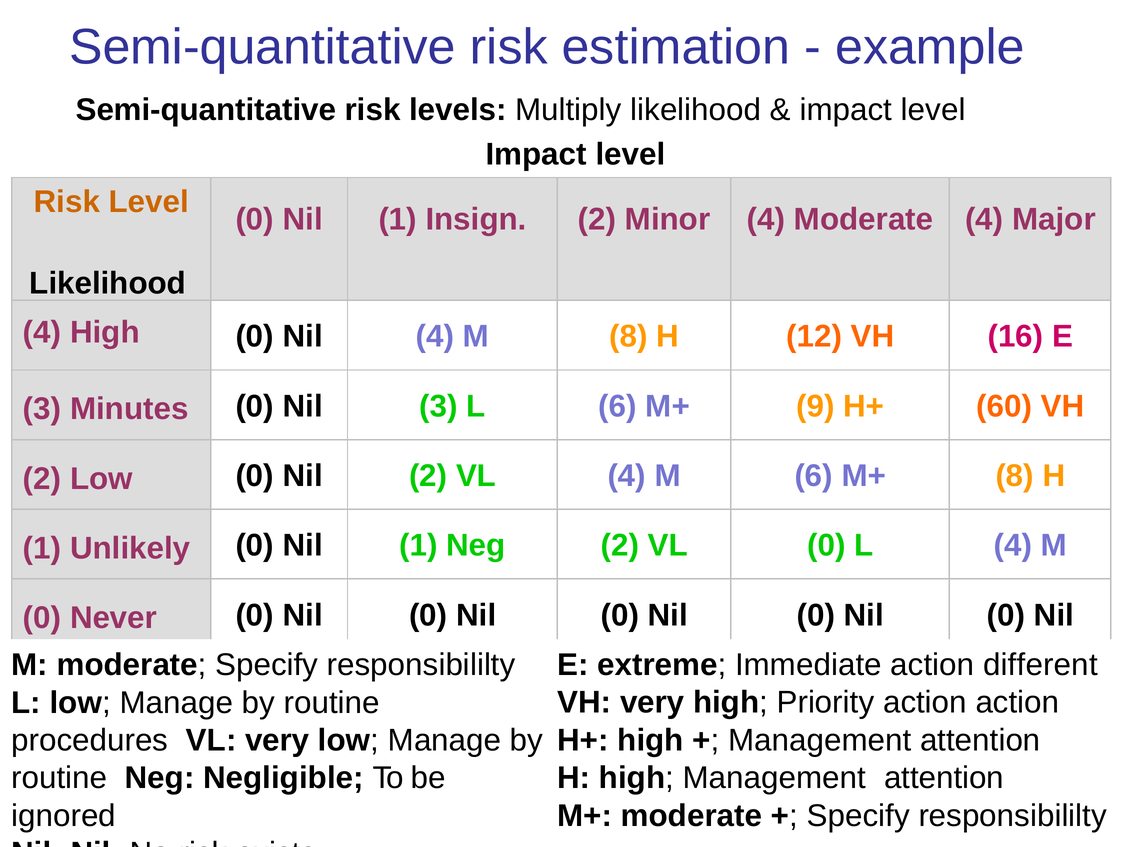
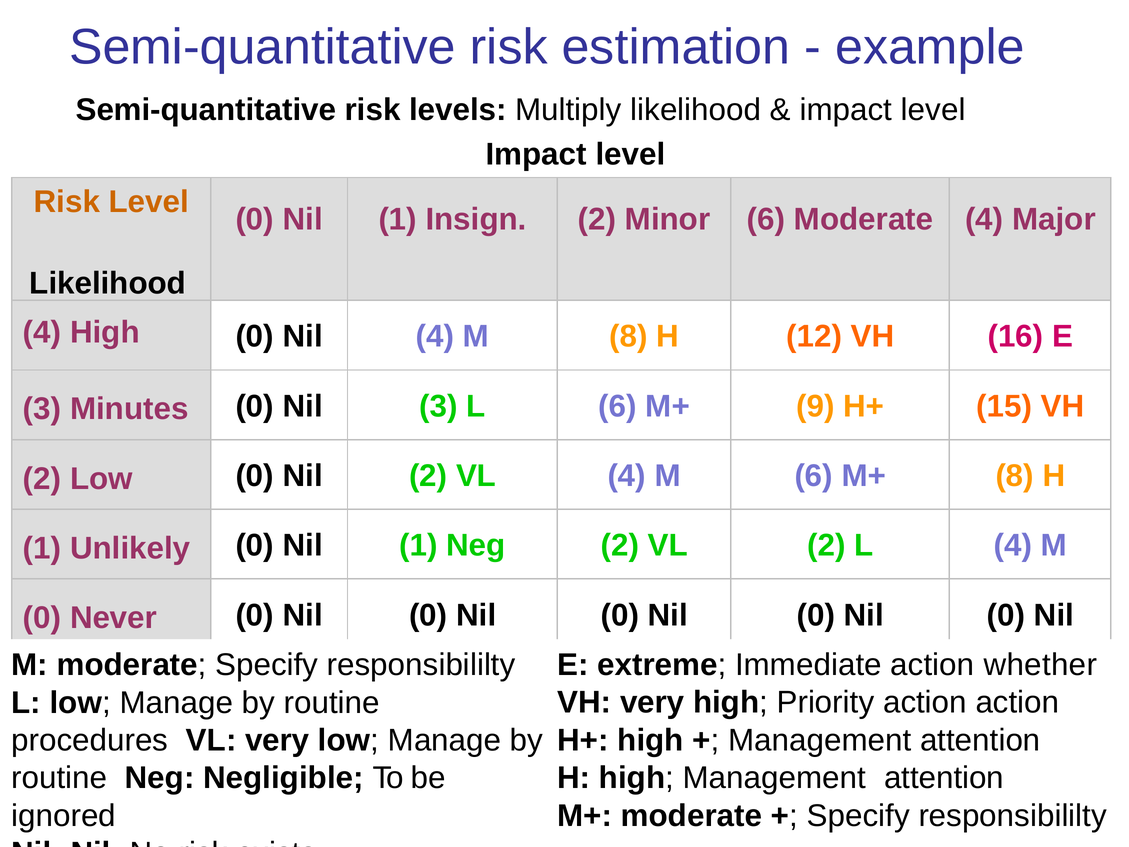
Minor 4: 4 -> 6 (766, 219)
60: 60 -> 15 (1004, 406)
VL 0: 0 -> 2 (827, 545)
different: different -> whether (1040, 665)
